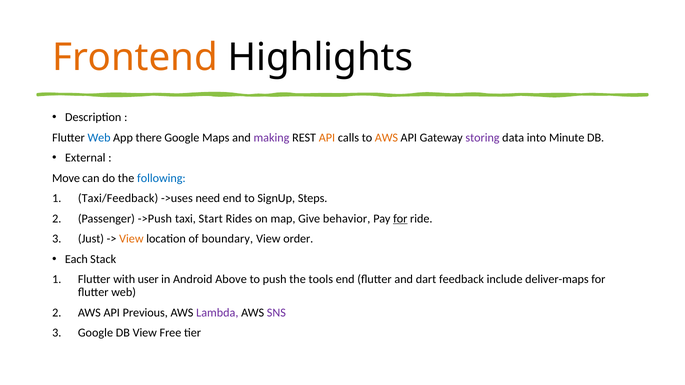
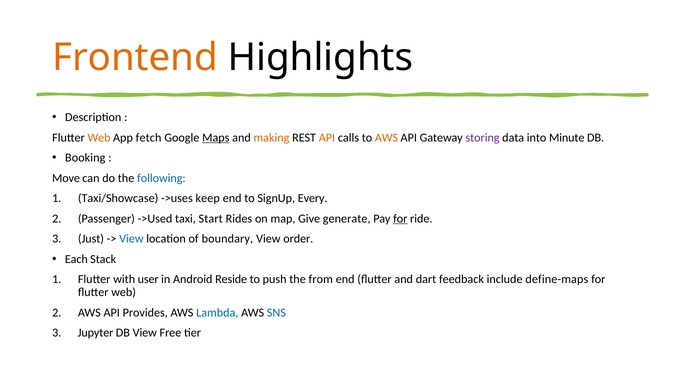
Web colour: blue -> orange (99, 138)
there: there -> fetch (149, 138)
Maps underline: none -> present (216, 138)
making colour: purple -> orange (271, 138)
External: External -> Booking (85, 158)
Taxi/Feedback: Taxi/Feedback -> Taxi/Showcase (118, 199)
need: need -> keep (208, 199)
Steps: Steps -> Every (313, 199)
->Push: ->Push -> ->Used (155, 219)
behavior: behavior -> generate (347, 219)
View colour: orange -> blue (131, 239)
Above: Above -> Reside (231, 280)
tools: tools -> from (321, 280)
deliver-maps: deliver-maps -> define-maps (557, 280)
Previous: Previous -> Provides (145, 313)
Lambda colour: purple -> blue (217, 313)
SNS colour: purple -> blue (276, 313)
Google: Google -> Jupyter (96, 333)
